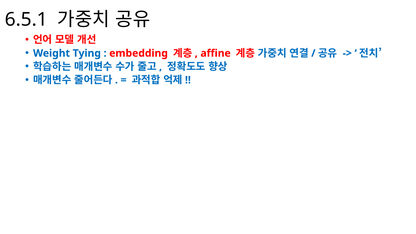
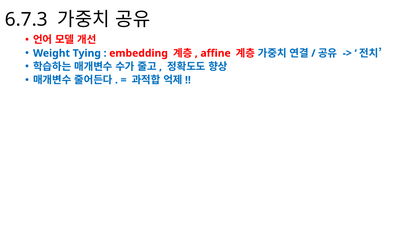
6.5.1: 6.5.1 -> 6.7.3 (26, 20)
